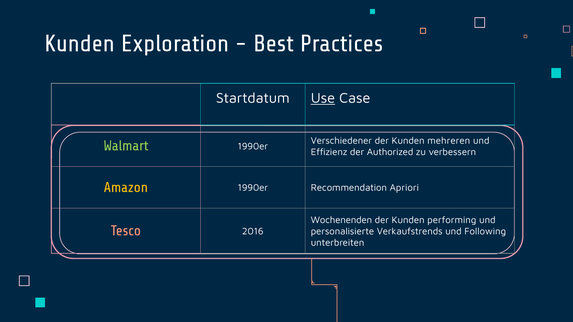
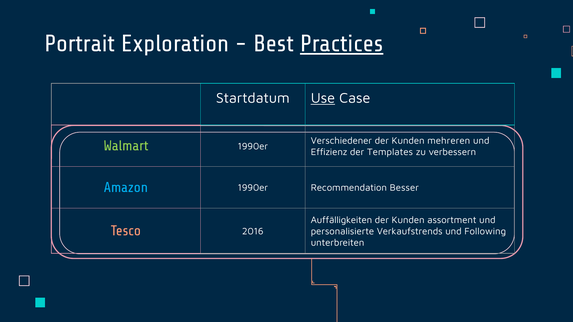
Kunden: Kunden -> Portrait (80, 44)
Practices underline: none -> present (342, 44)
Authorized: Authorized -> Templates (390, 152)
Amazon colour: yellow -> light blue (126, 187)
Apriori: Apriori -> Besser (404, 188)
Wochenenden: Wochenenden -> Auffälligkeiten (341, 220)
performing: performing -> assortment (452, 220)
